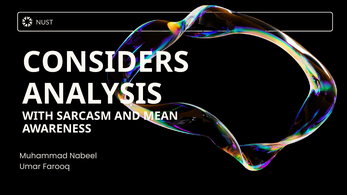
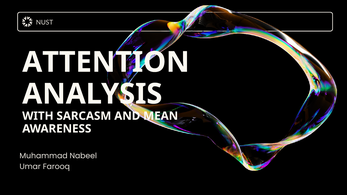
CONSIDERS: CONSIDERS -> ATTENTION (106, 62)
